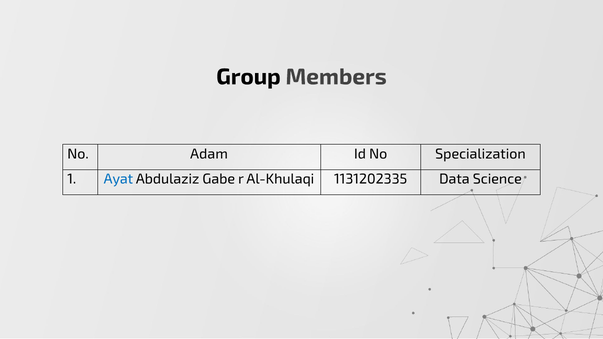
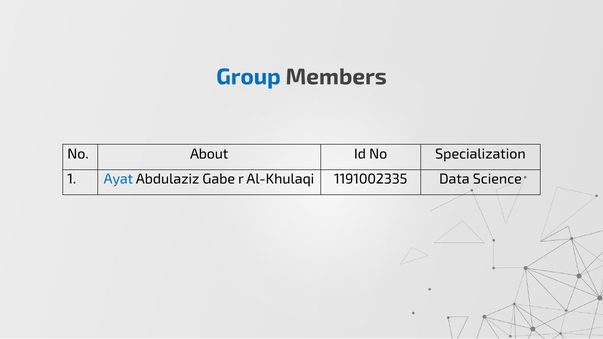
Group colour: black -> blue (248, 77)
Adam: Adam -> About (209, 154)
1131202335: 1131202335 -> 1191002335 (371, 179)
